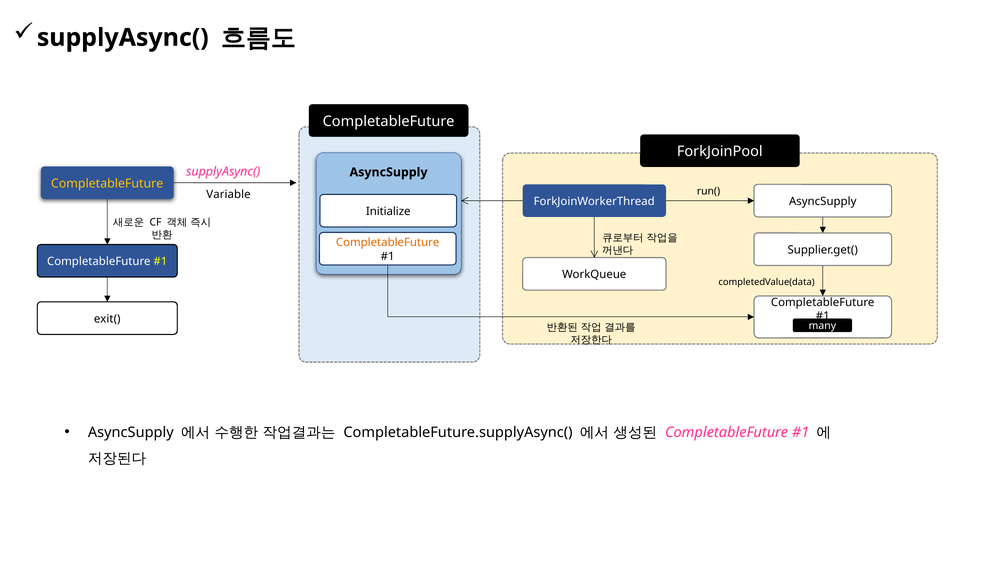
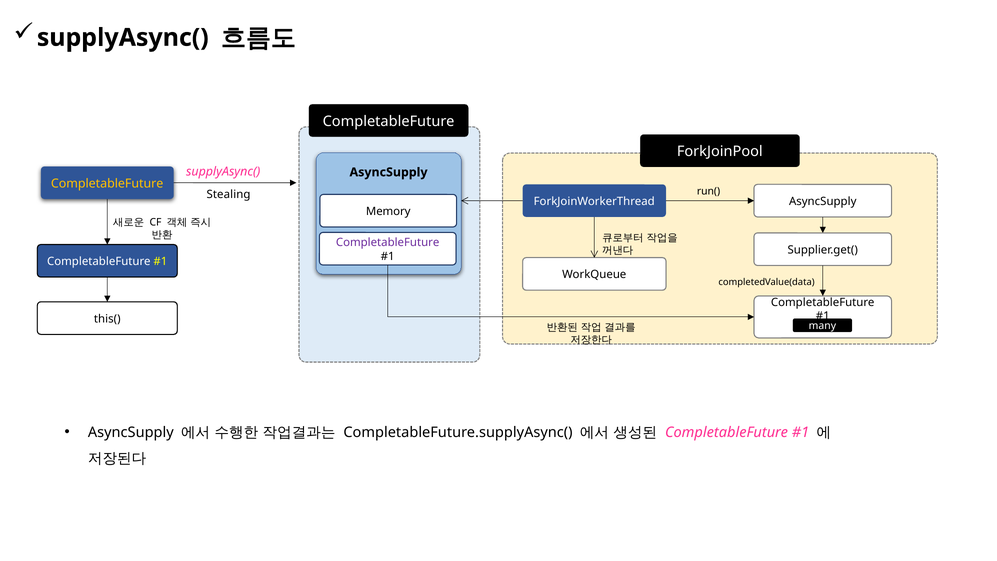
Variable: Variable -> Stealing (229, 194)
Initialize: Initialize -> Memory (388, 211)
CompletableFuture colour: orange -> purple (388, 243)
exit(: exit( -> this( (107, 319)
